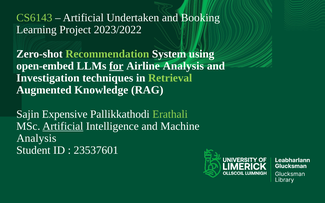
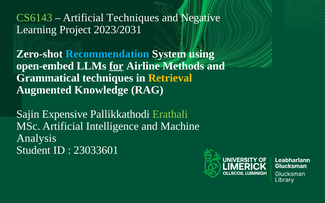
Artificial Undertaken: Undertaken -> Techniques (133, 18)
Booking: Booking -> Negative (200, 18)
2023/2022: 2023/2022 -> 2023/2031 (118, 30)
Recommendation colour: light green -> light blue (107, 54)
Airline Analysis: Analysis -> Methods (183, 66)
Investigation: Investigation -> Grammatical (48, 78)
Retrieval colour: light green -> yellow (170, 78)
Artificial underline: present -> none (63, 126)
23537601: 23537601 -> 23033601 (96, 150)
